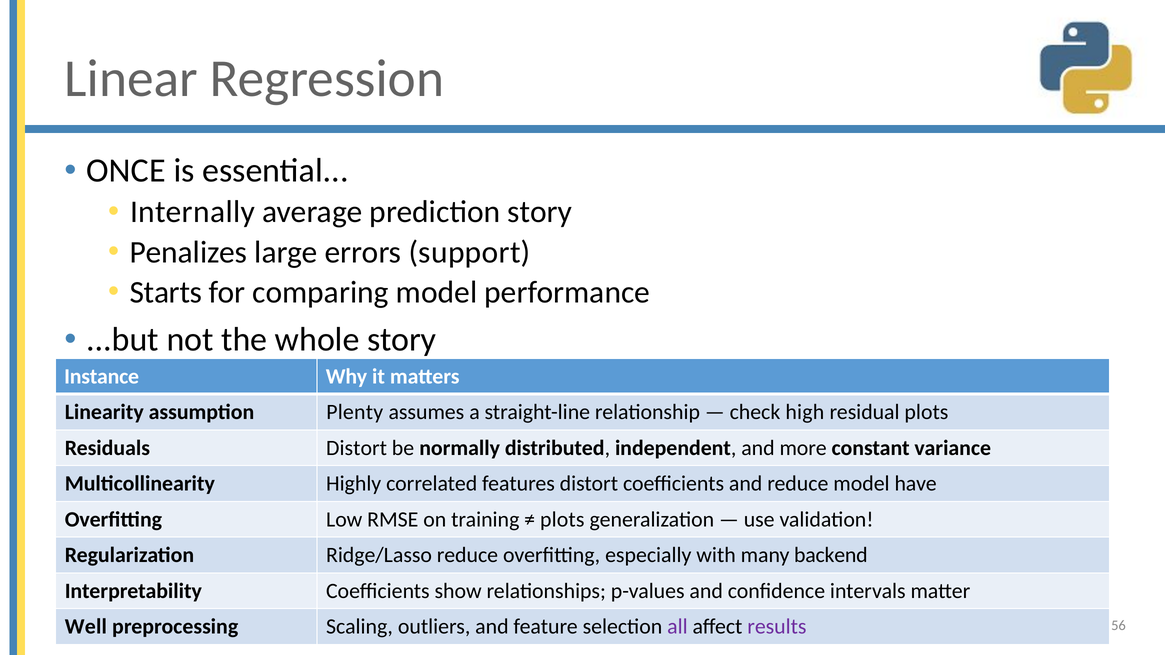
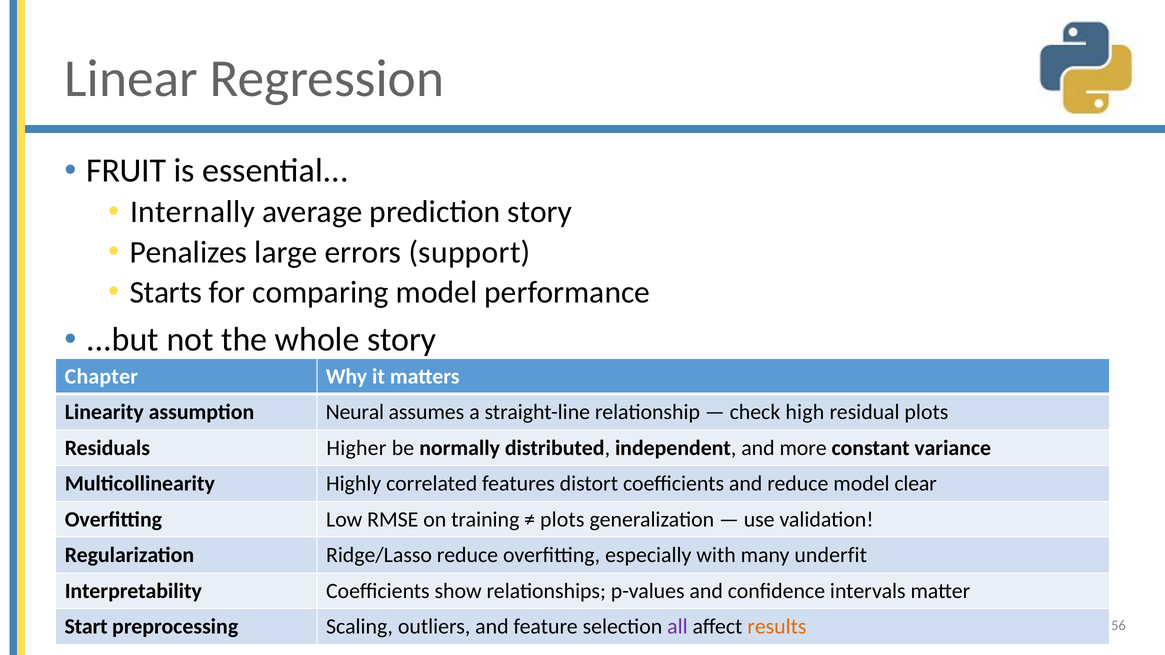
ONCE: ONCE -> FRUIT (126, 171)
Instance: Instance -> Chapter (101, 377)
Plenty: Plenty -> Neural (355, 412)
Residuals Distort: Distort -> Higher (356, 448)
have: have -> clear (916, 484)
backend: backend -> underfit (831, 555)
Well: Well -> Start (86, 627)
results colour: purple -> orange (777, 627)
